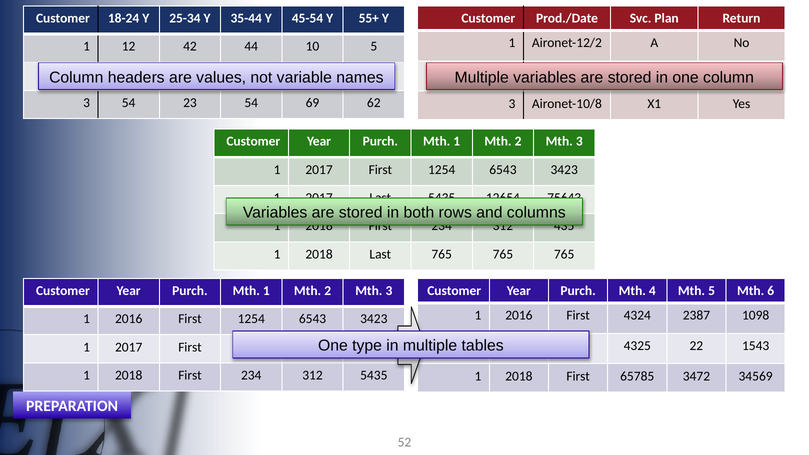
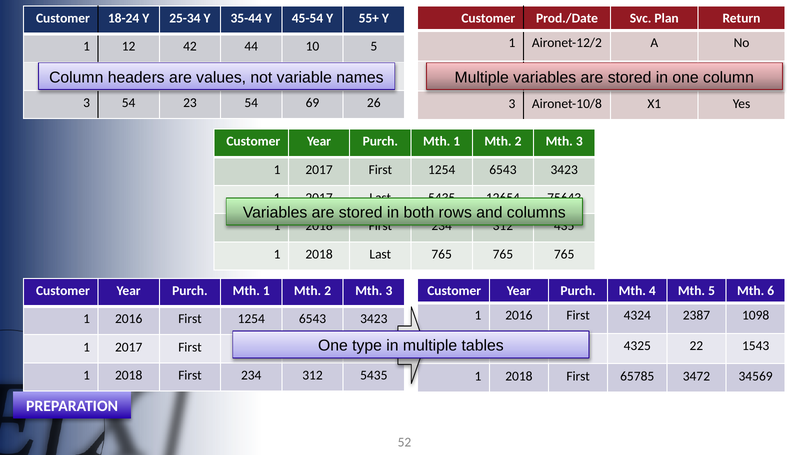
62: 62 -> 26 (374, 103)
